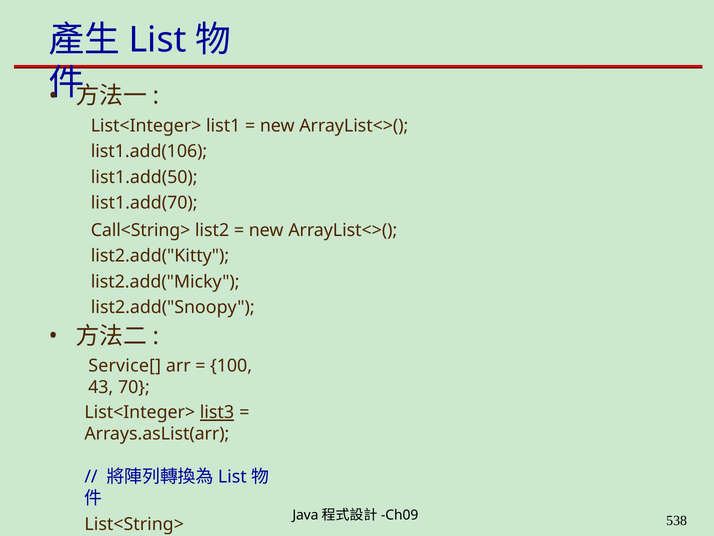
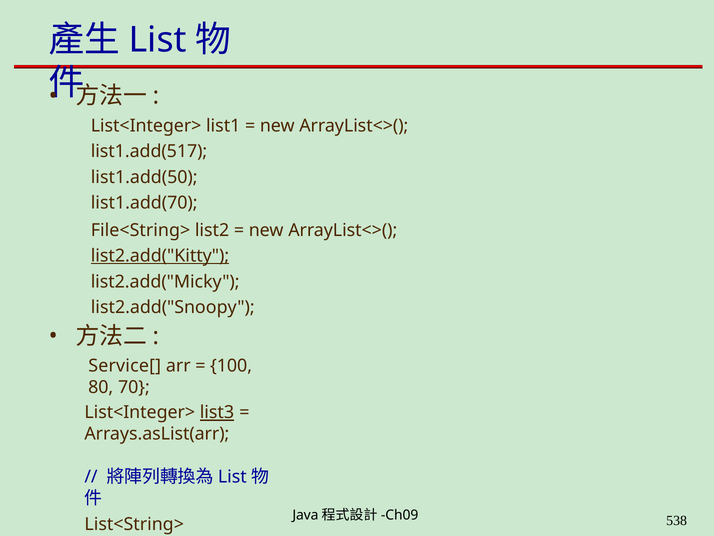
list1.add(106: list1.add(106 -> list1.add(517 (149, 151)
Call<String>: Call<String> -> File<String> (141, 230)
list2.add("Kitty underline: none -> present (160, 256)
43: 43 -> 80 (101, 387)
